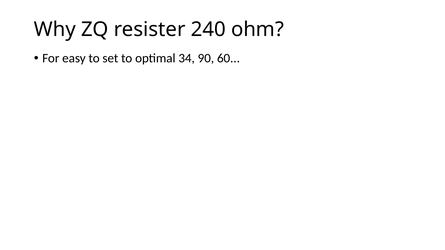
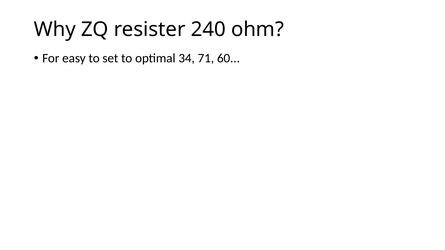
90: 90 -> 71 (206, 58)
